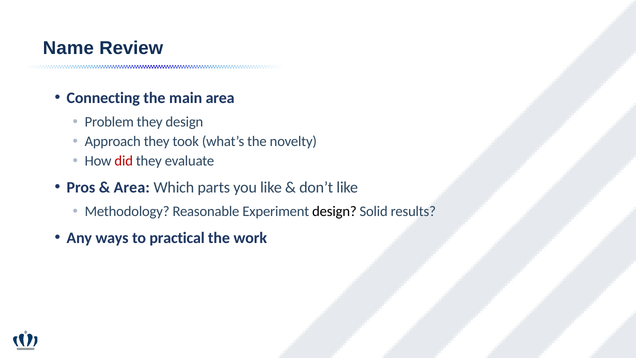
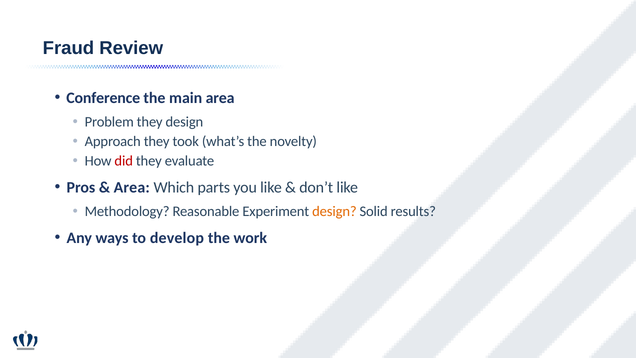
Name: Name -> Fraud (68, 48)
Connecting: Connecting -> Conference (103, 98)
design colour: black -> orange (334, 211)
practical: practical -> develop (177, 238)
